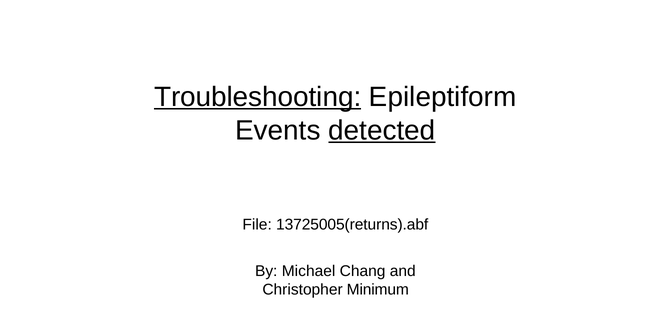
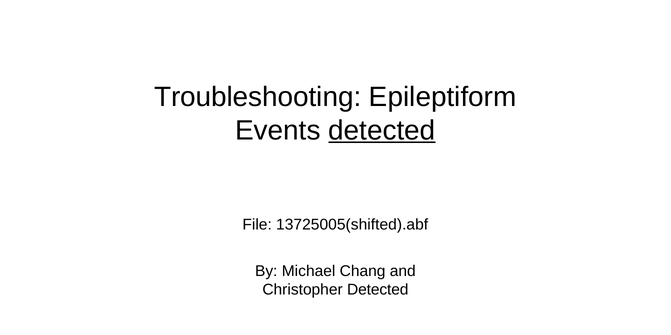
Troubleshooting underline: present -> none (258, 97)
13725005(returns).abf: 13725005(returns).abf -> 13725005(shifted).abf (352, 225)
Christopher Minimum: Minimum -> Detected (378, 290)
